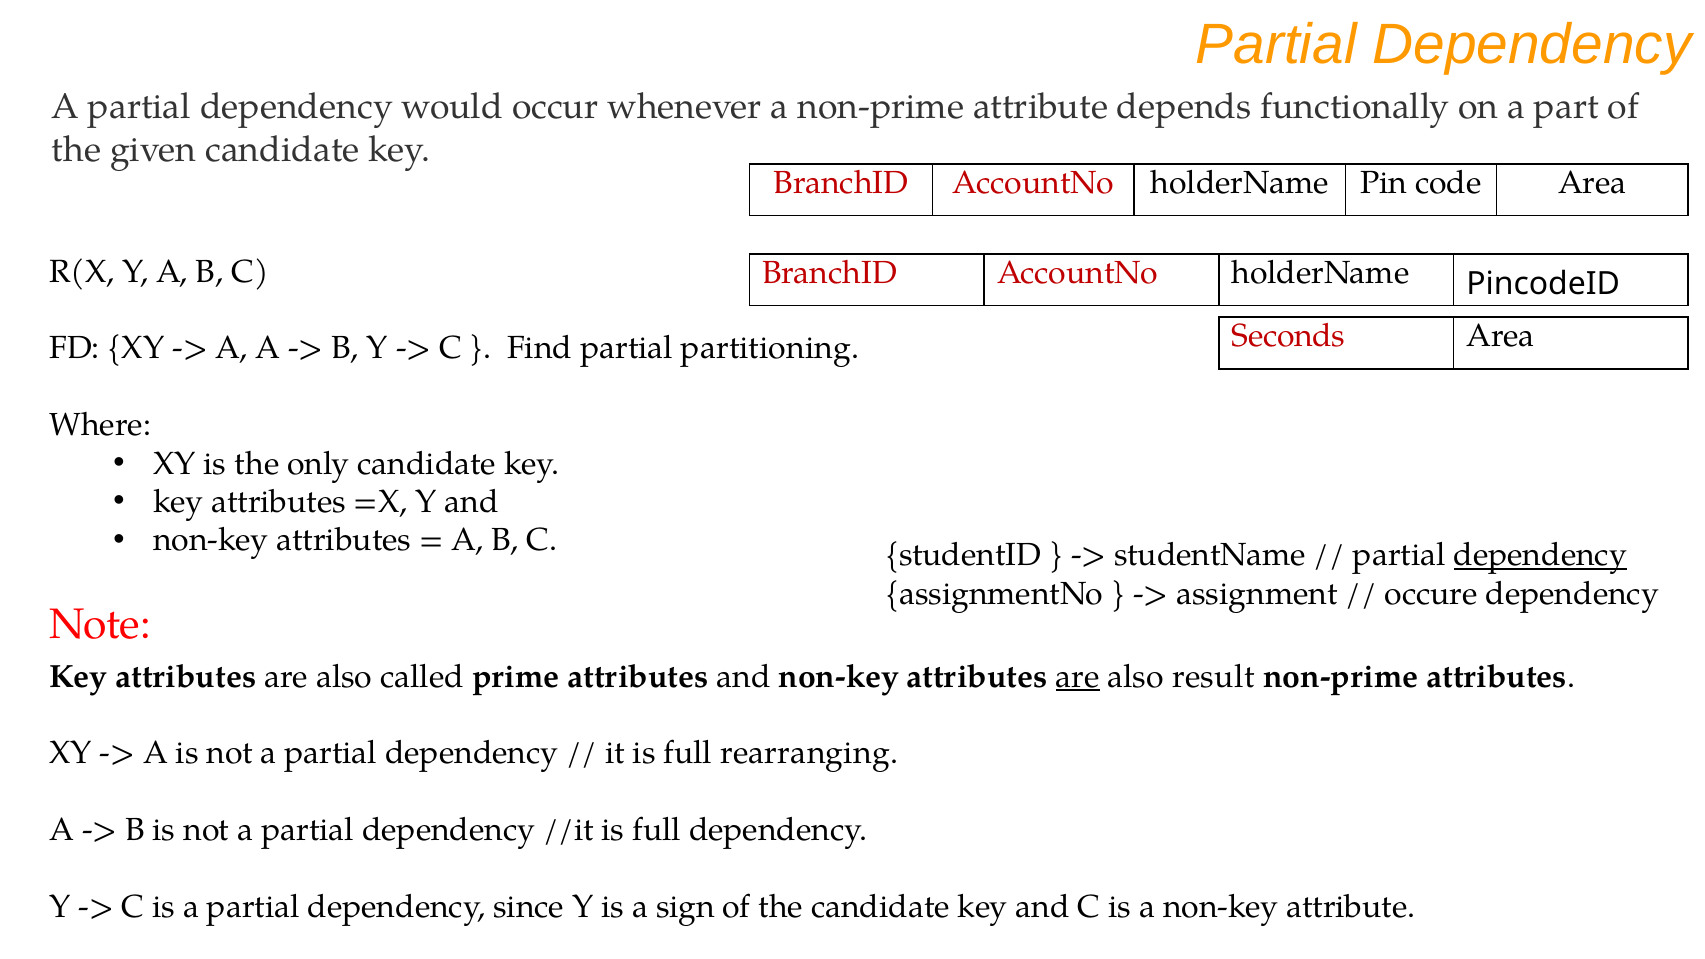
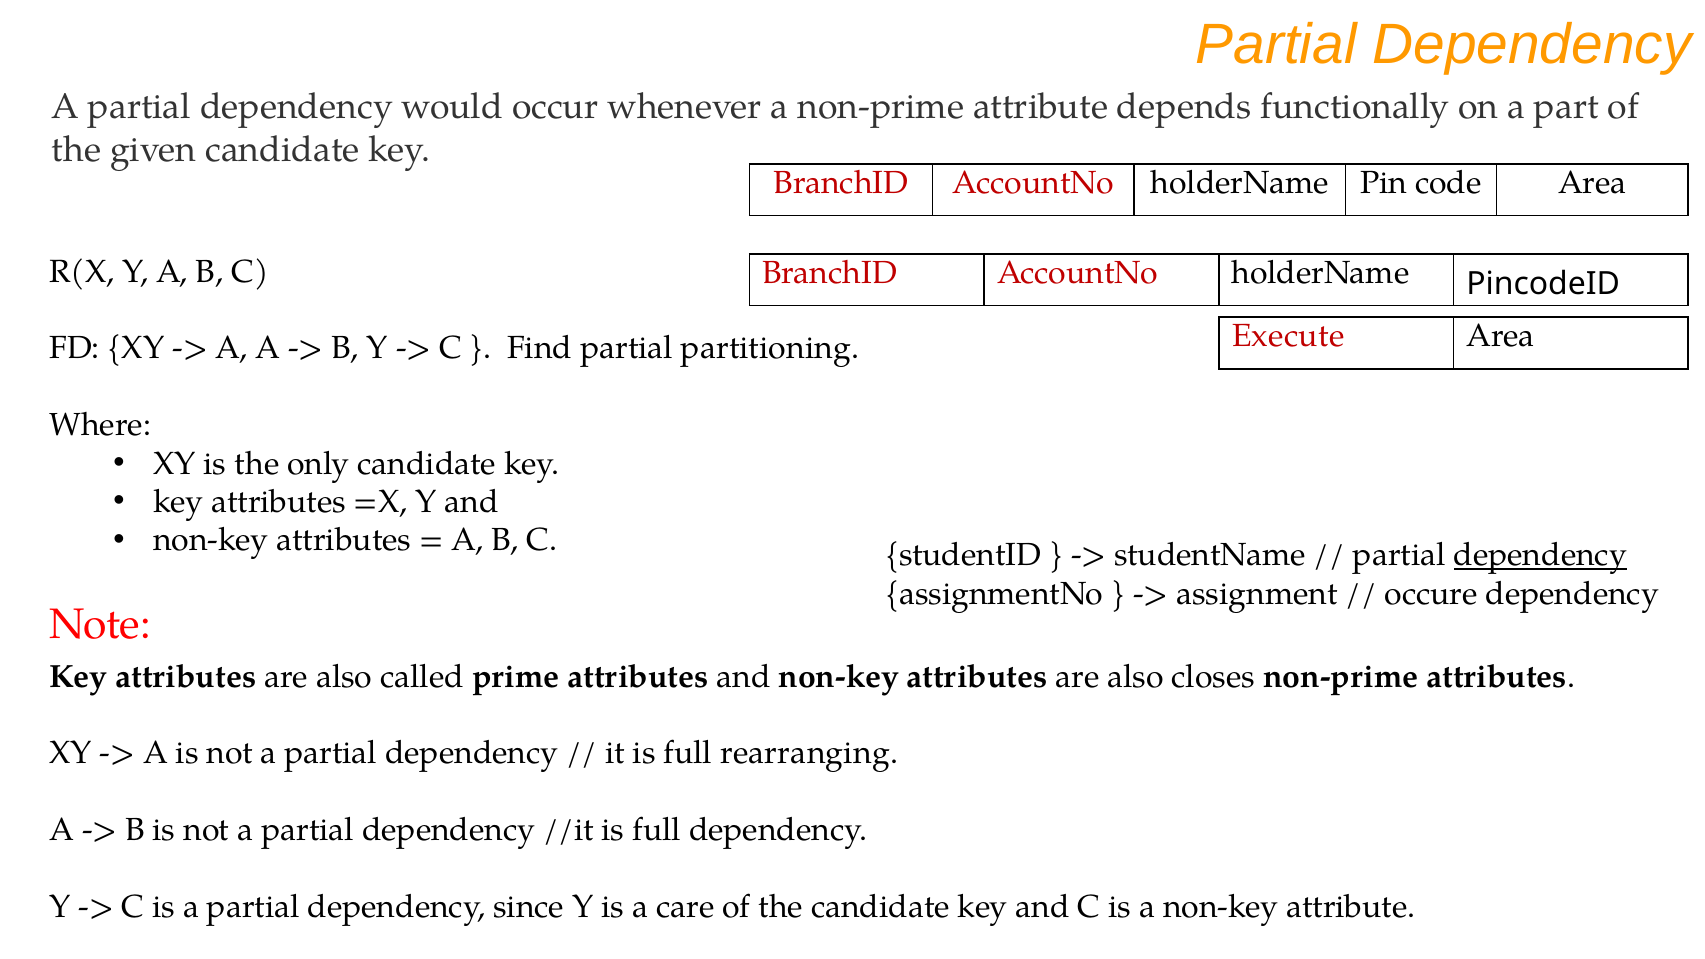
Seconds: Seconds -> Execute (1288, 336)
are underline: present -> none (1078, 677)
result: result -> closes (1214, 677)
sign: sign -> care (685, 907)
